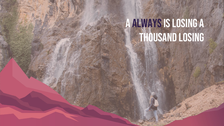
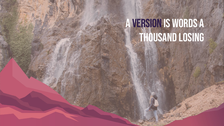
ALWAYS: ALWAYS -> VERSION (147, 23)
IS LOSING: LOSING -> WORDS (185, 23)
